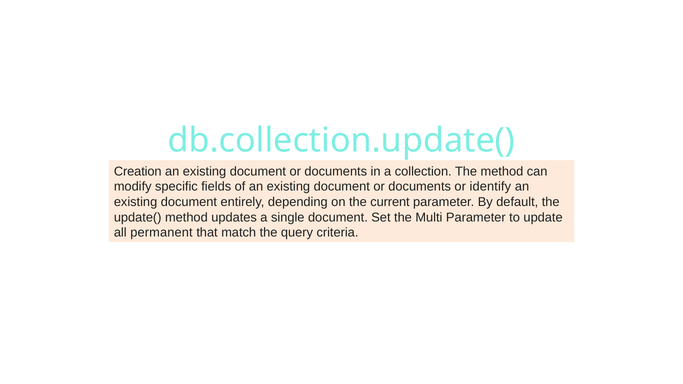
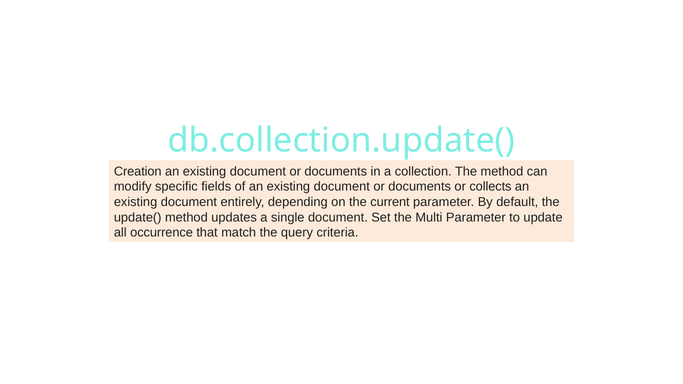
identify: identify -> collects (490, 187)
permanent: permanent -> occurrence (162, 233)
